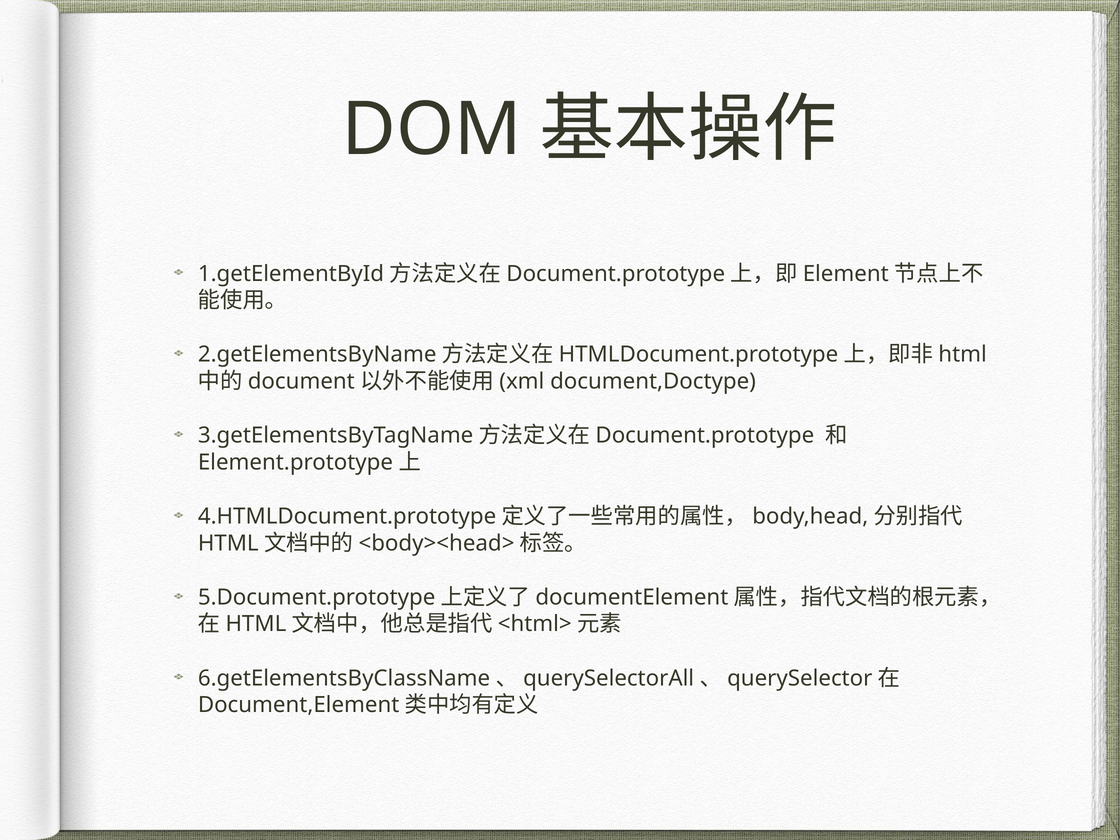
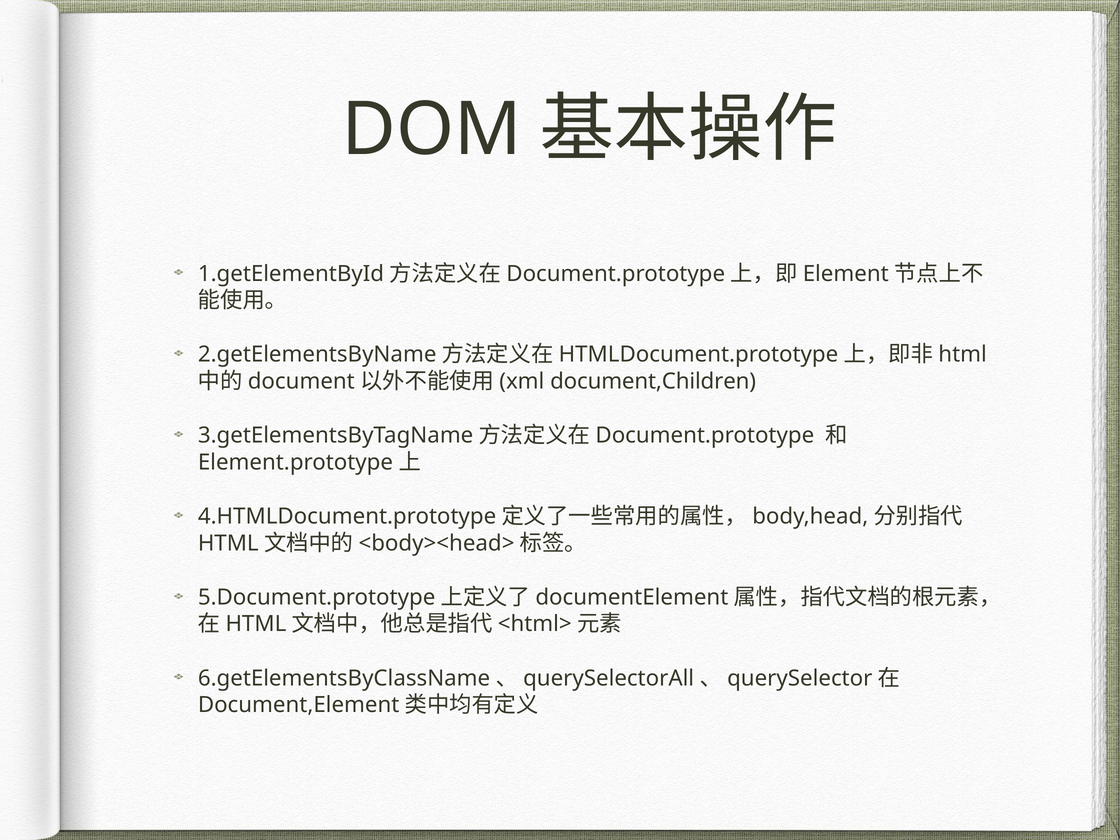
document,Doctype: document,Doctype -> document,Children (653, 381)
